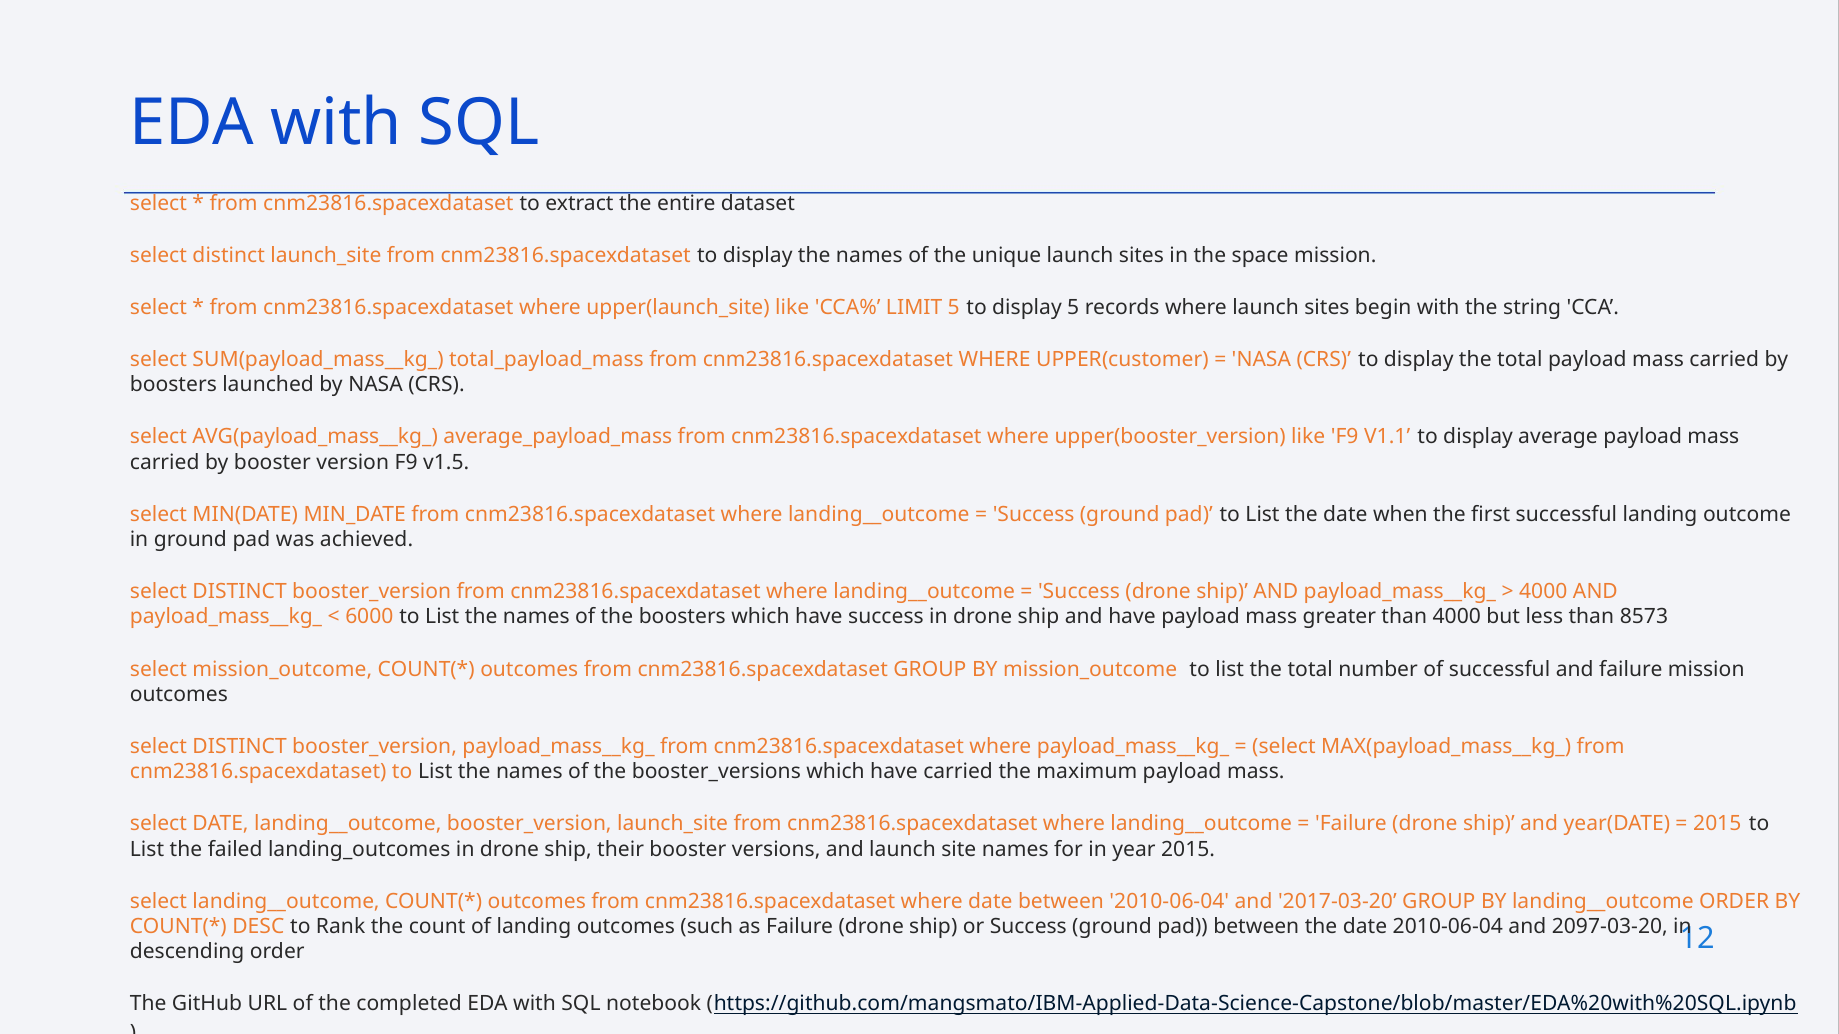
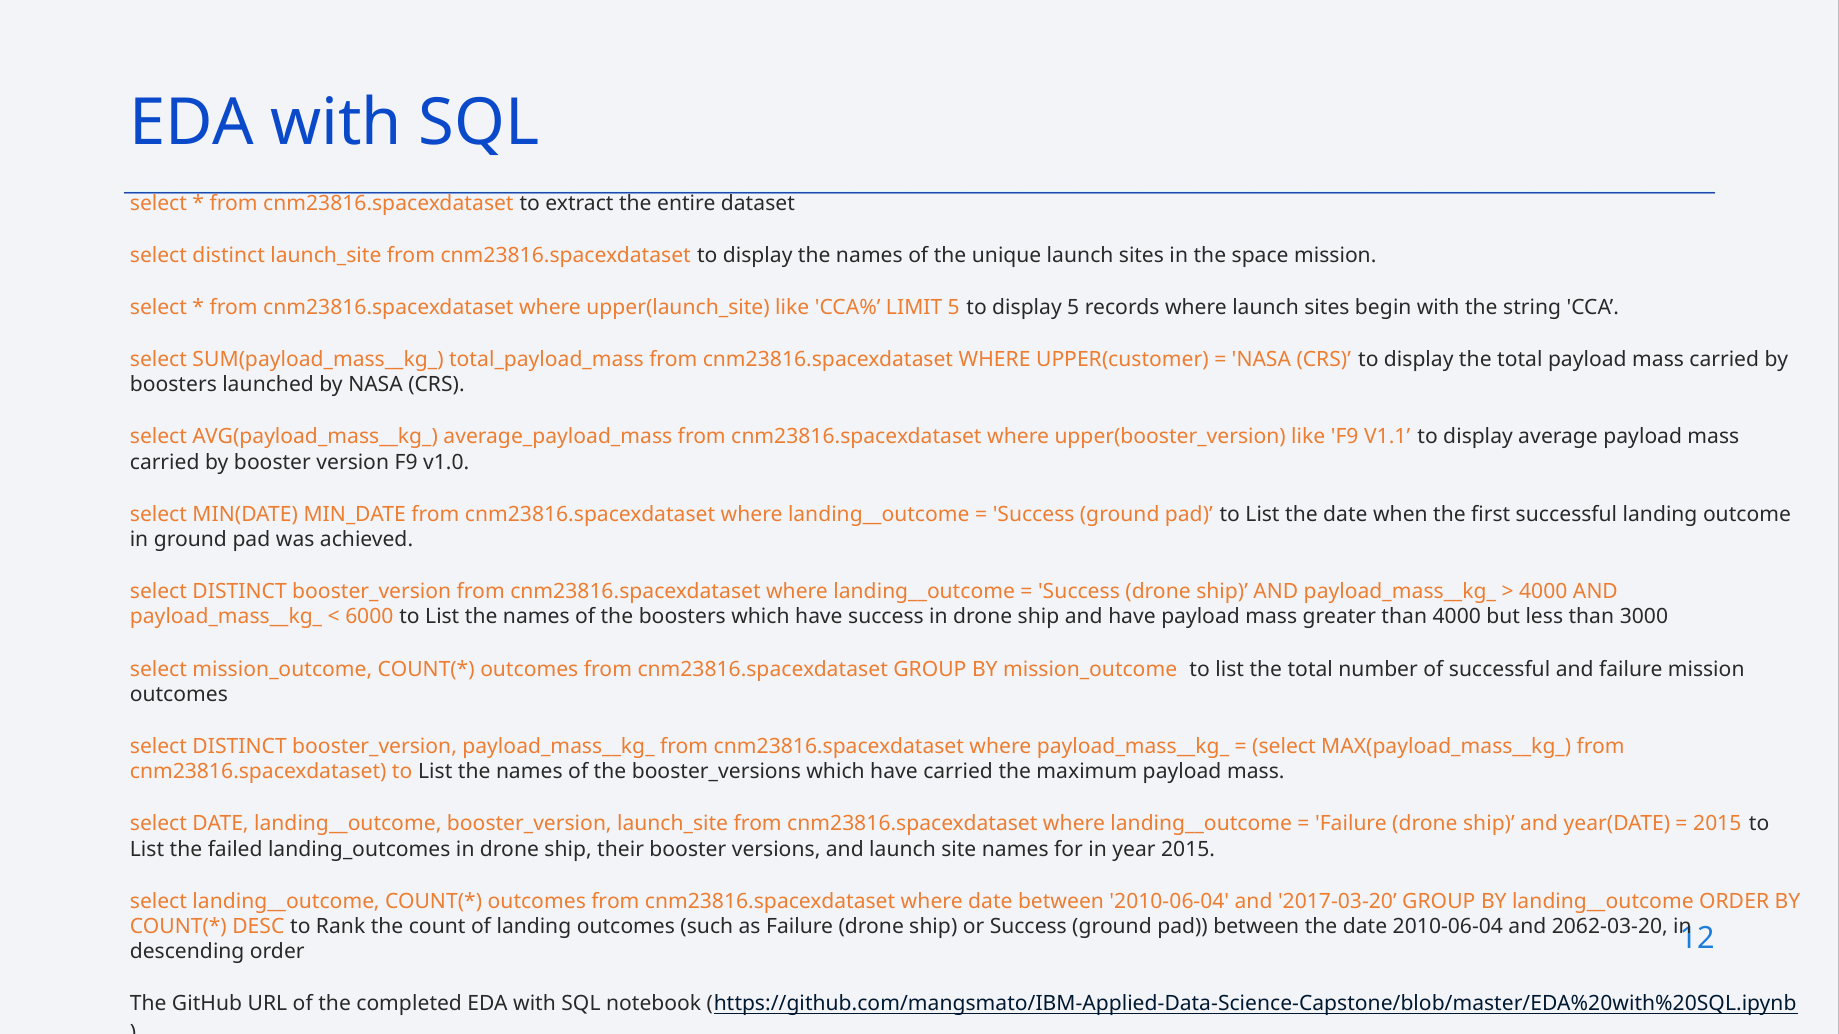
v1.5: v1.5 -> v1.0 (446, 462)
8573: 8573 -> 3000 (1644, 617)
2097-03-20: 2097-03-20 -> 2062-03-20 (1610, 927)
